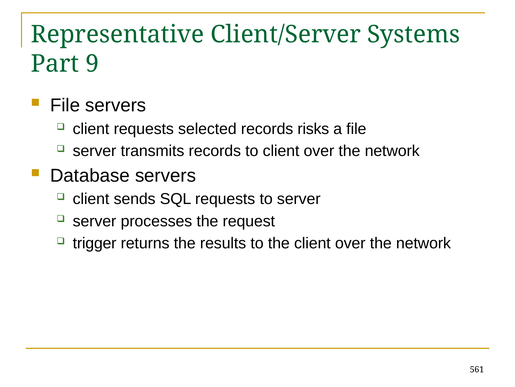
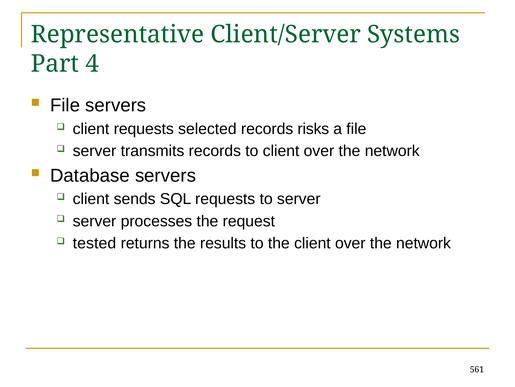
9: 9 -> 4 (92, 64)
trigger: trigger -> tested (94, 243)
